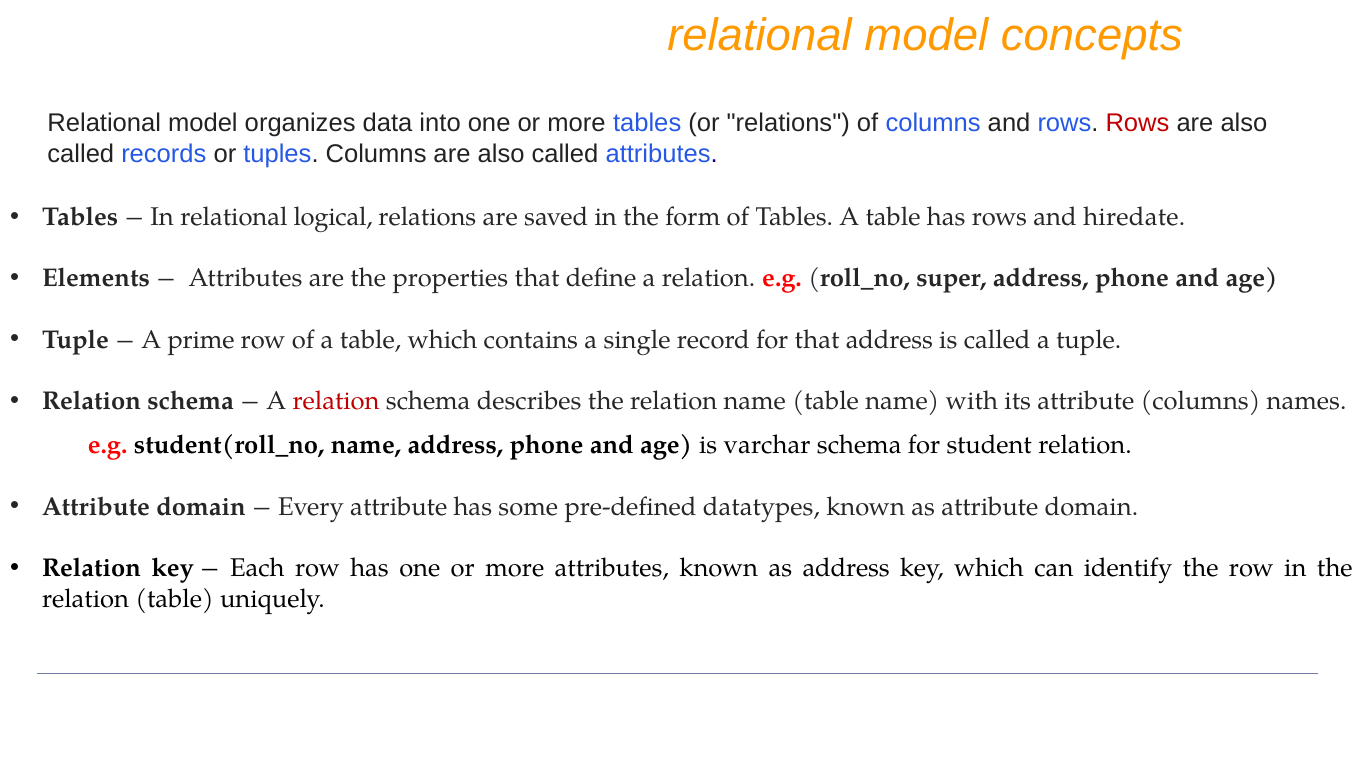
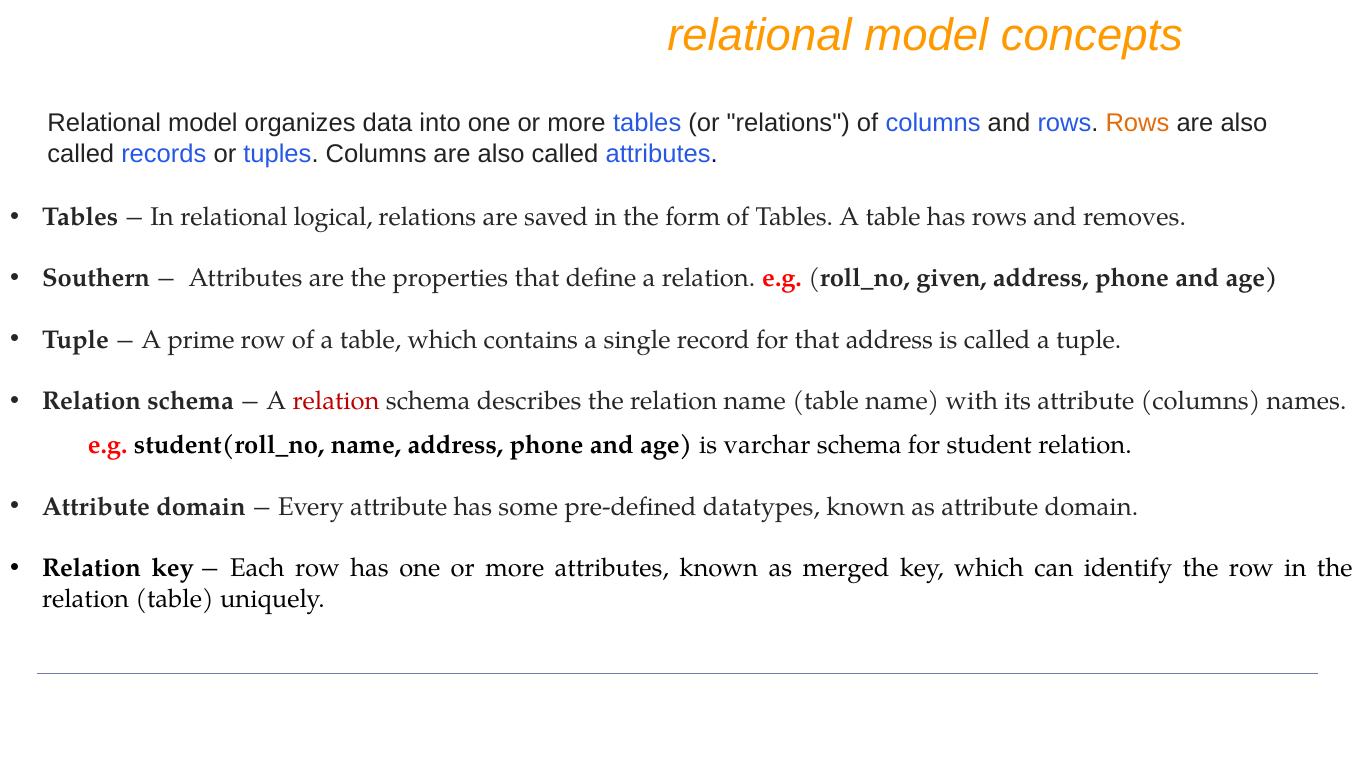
Rows colour: red -> orange (1137, 123)
hiredate: hiredate -> removes (1134, 217)
Elements: Elements -> Southern (96, 279)
super: super -> given (952, 279)
as address: address -> merged (846, 568)
